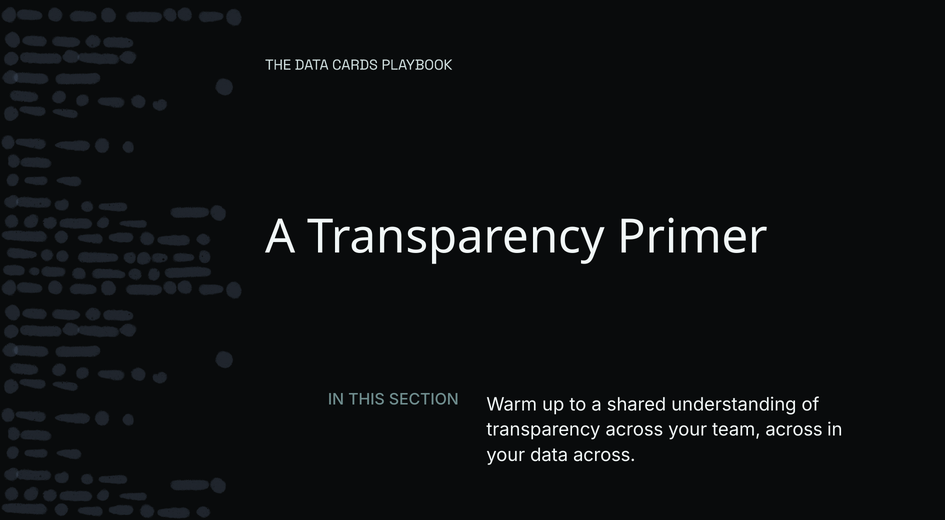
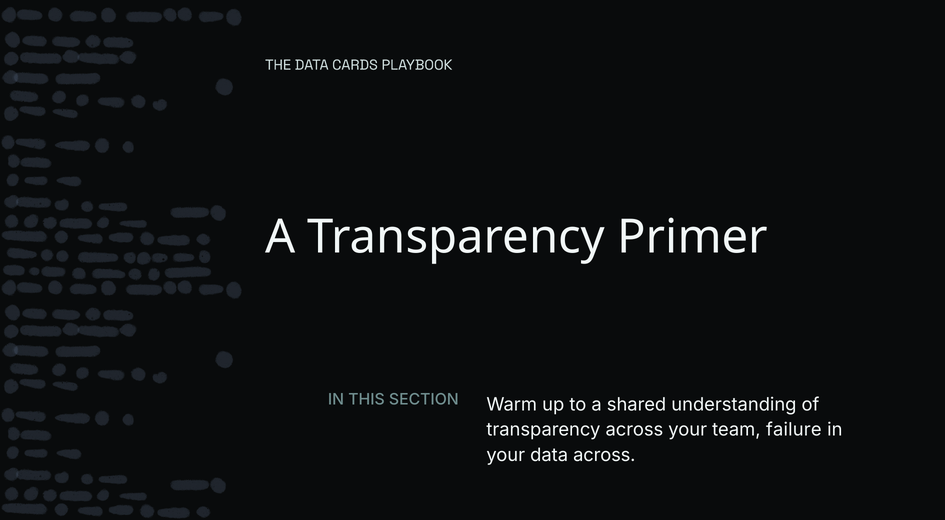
team across: across -> failure (794, 430)
